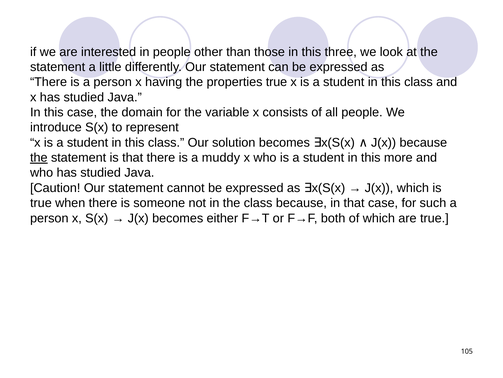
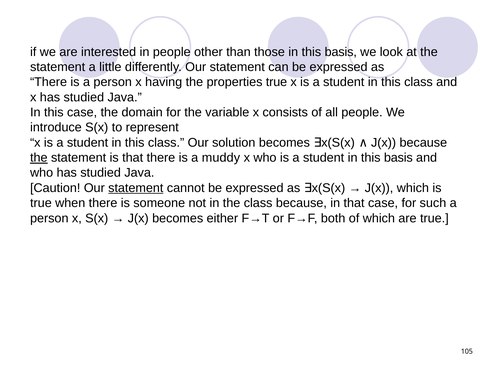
those in this three: three -> basis (341, 52)
student in this more: more -> basis (398, 157)
statement underline: none -> present (136, 188)
